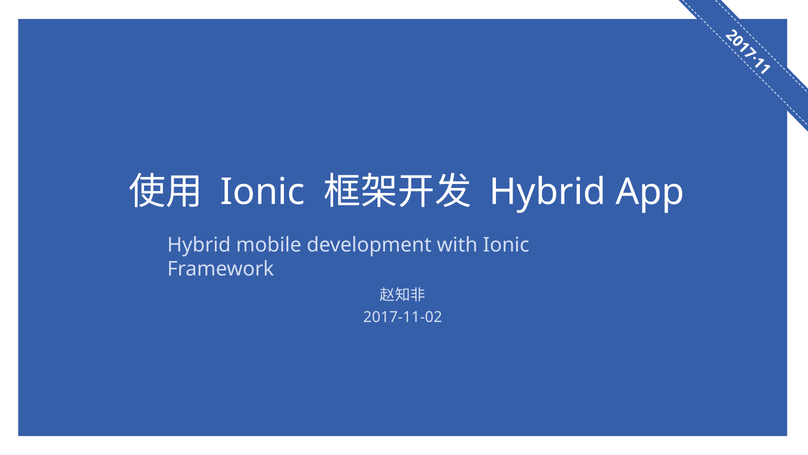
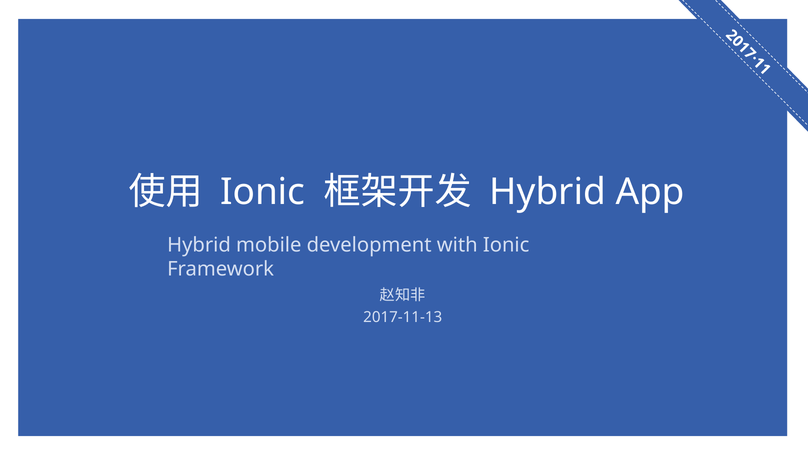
2017-11-02: 2017-11-02 -> 2017-11-13 (403, 317)
